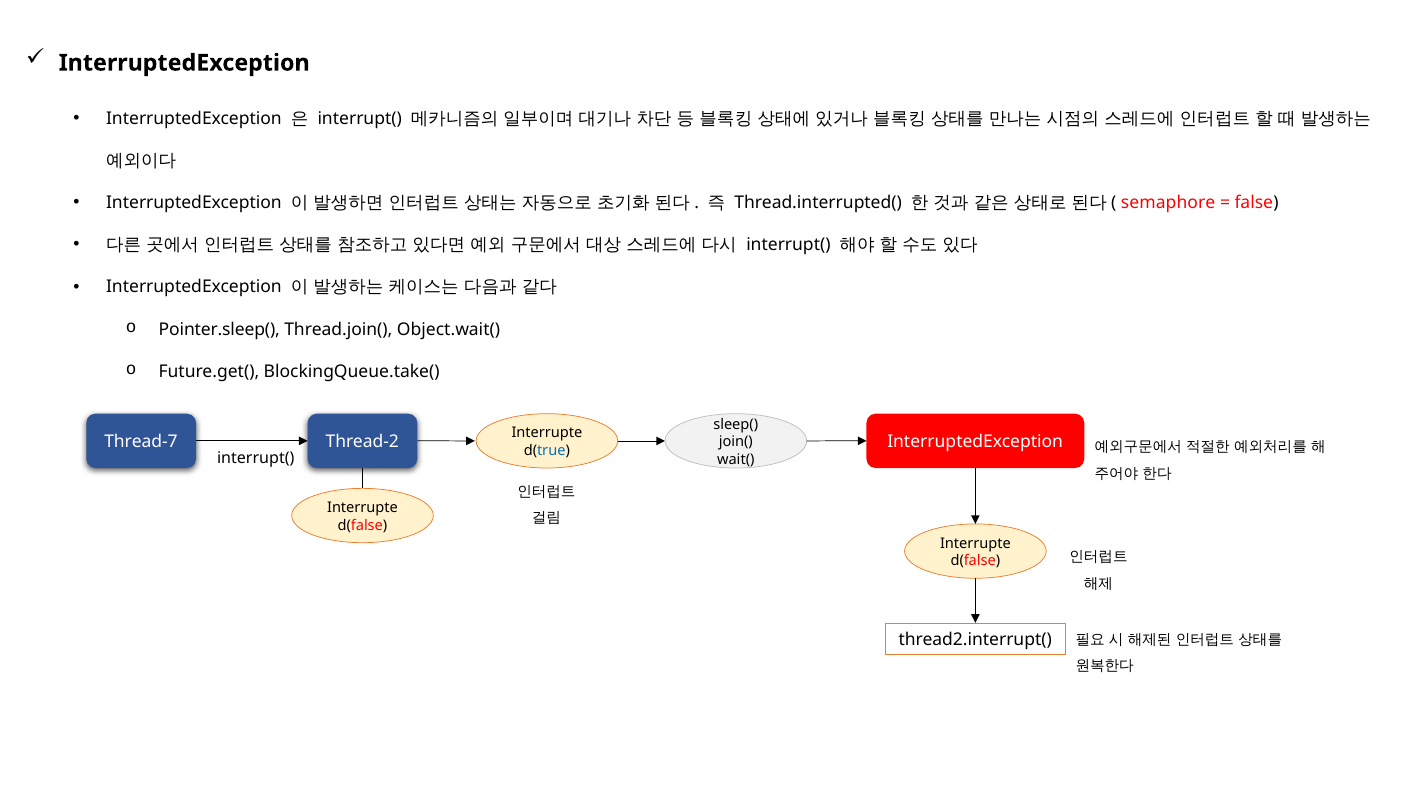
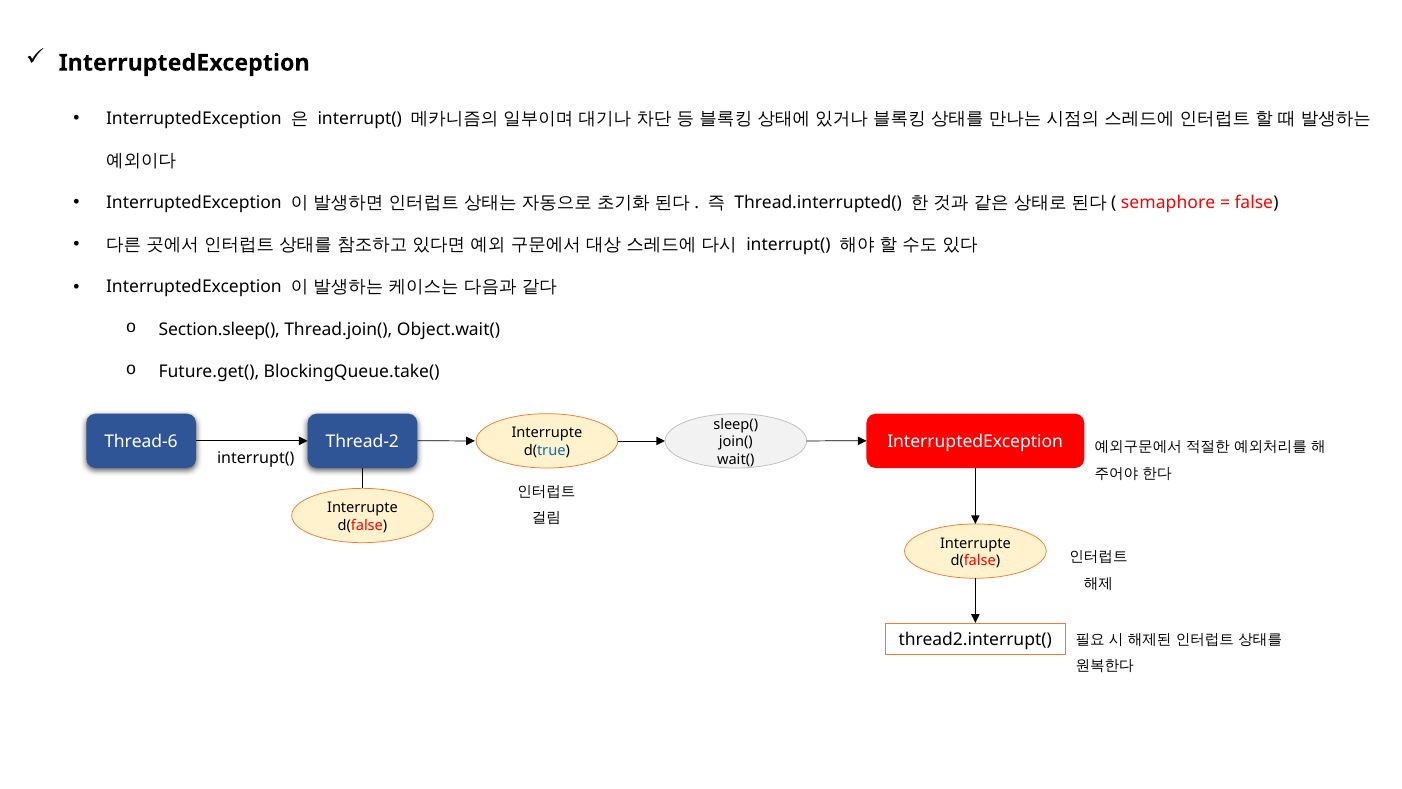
Pointer.sleep(: Pointer.sleep( -> Section.sleep( (219, 329)
Thread-7: Thread-7 -> Thread-6 (141, 442)
